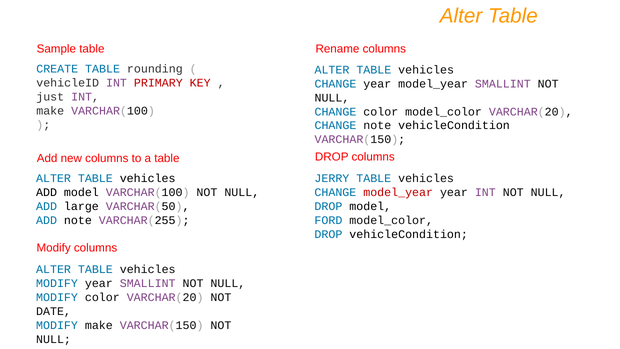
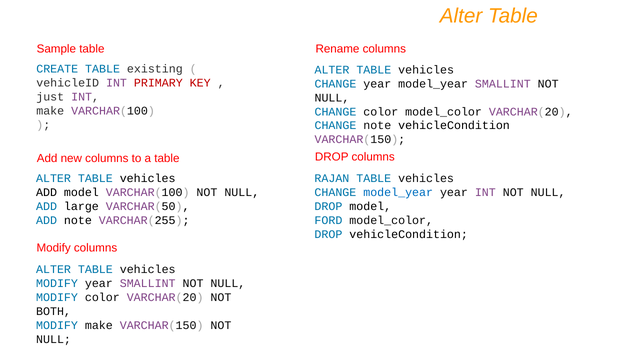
rounding: rounding -> existing (155, 69)
JERRY: JERRY -> RAJAN (332, 178)
model_year colour: red -> blue (398, 192)
DATE: DATE -> BOTH (54, 311)
